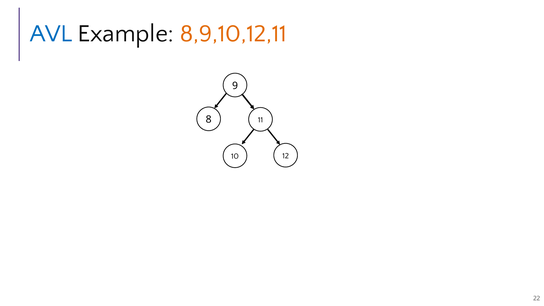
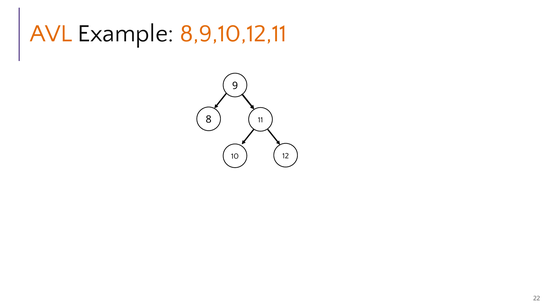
AVL colour: blue -> orange (51, 33)
